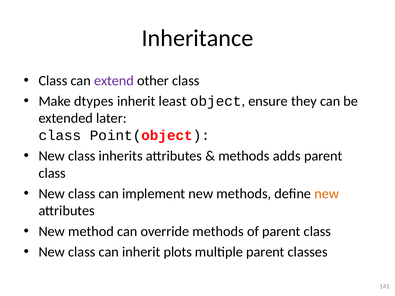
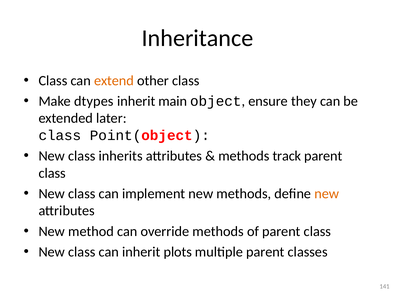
extend colour: purple -> orange (114, 81)
least: least -> main (173, 101)
adds: adds -> track (287, 156)
